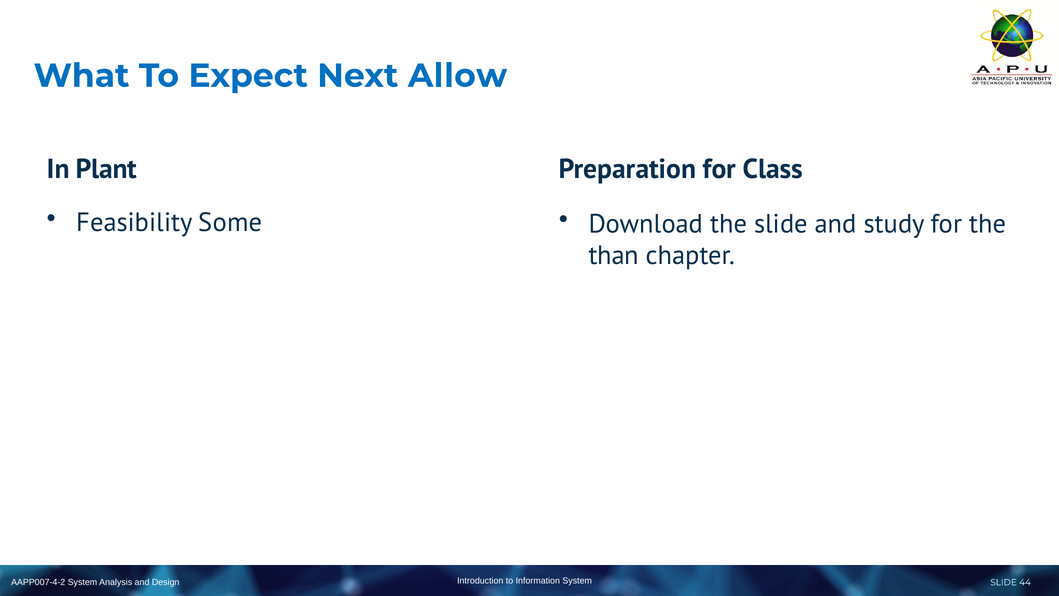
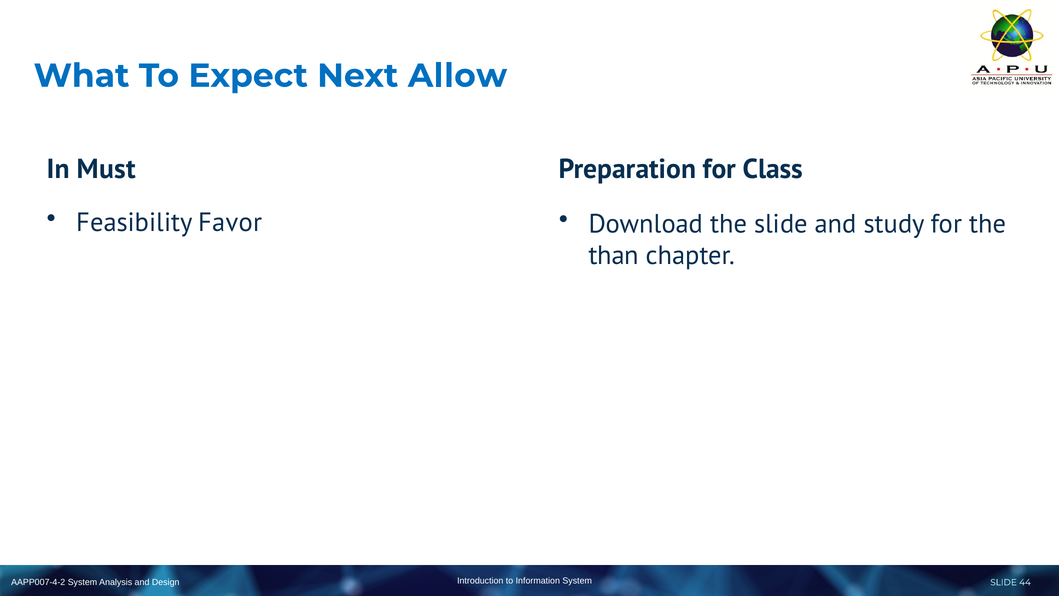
Plant: Plant -> Must (106, 169)
Some: Some -> Favor (230, 222)
